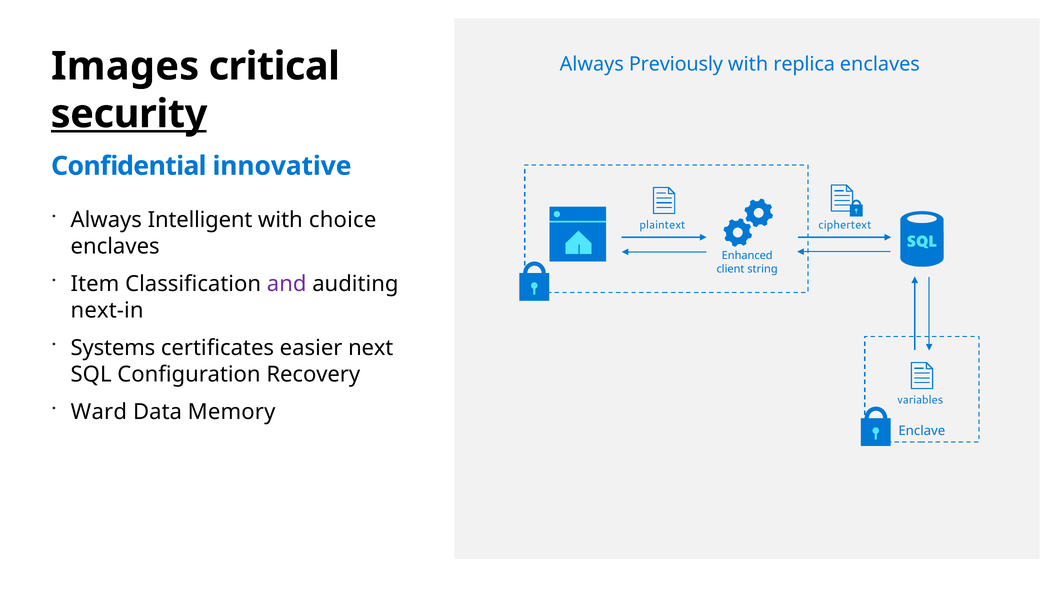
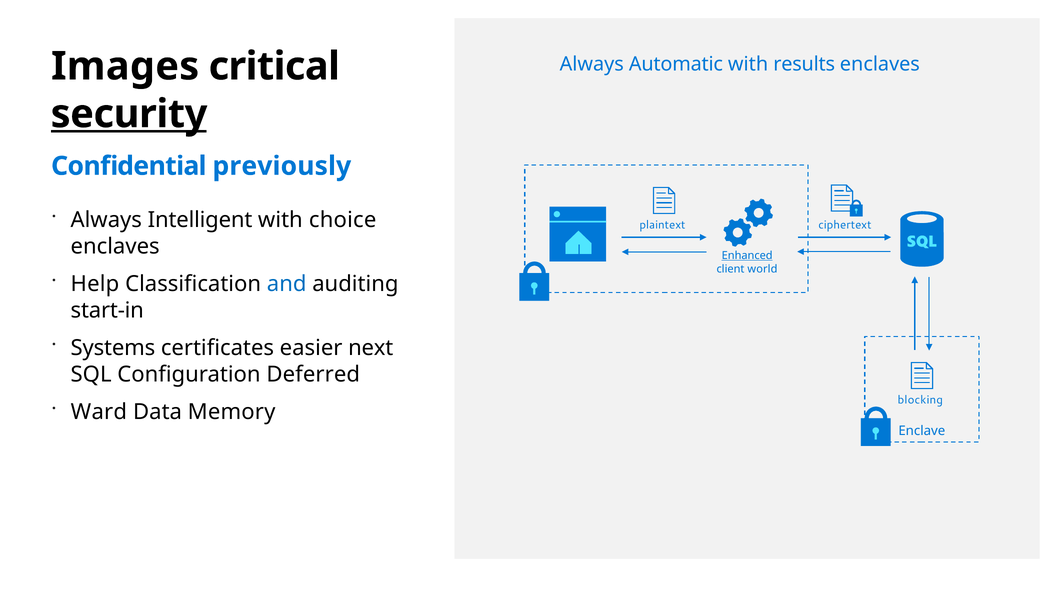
Previously: Previously -> Automatic (676, 64)
replica: replica -> results (804, 64)
innovative: innovative -> previously (282, 166)
Enhanced underline: none -> present (747, 256)
string: string -> world (762, 269)
Item: Item -> Help (95, 284)
and colour: purple -> blue (287, 284)
next-in: next-in -> start-in (107, 310)
Recovery: Recovery -> Deferred (313, 374)
variables: variables -> blocking (920, 400)
